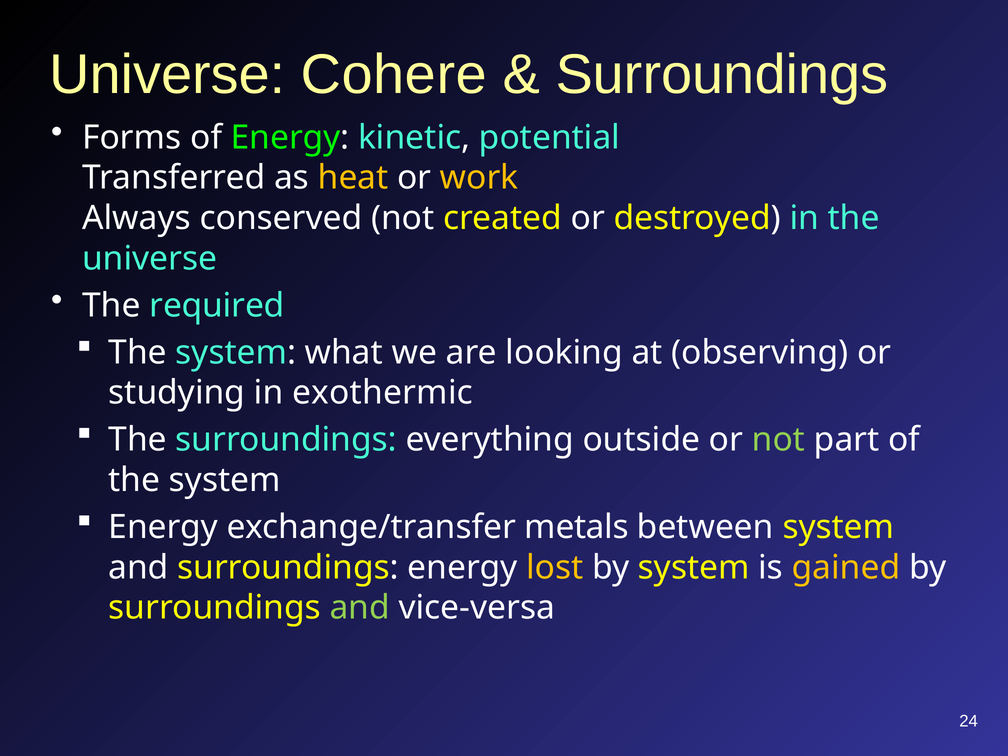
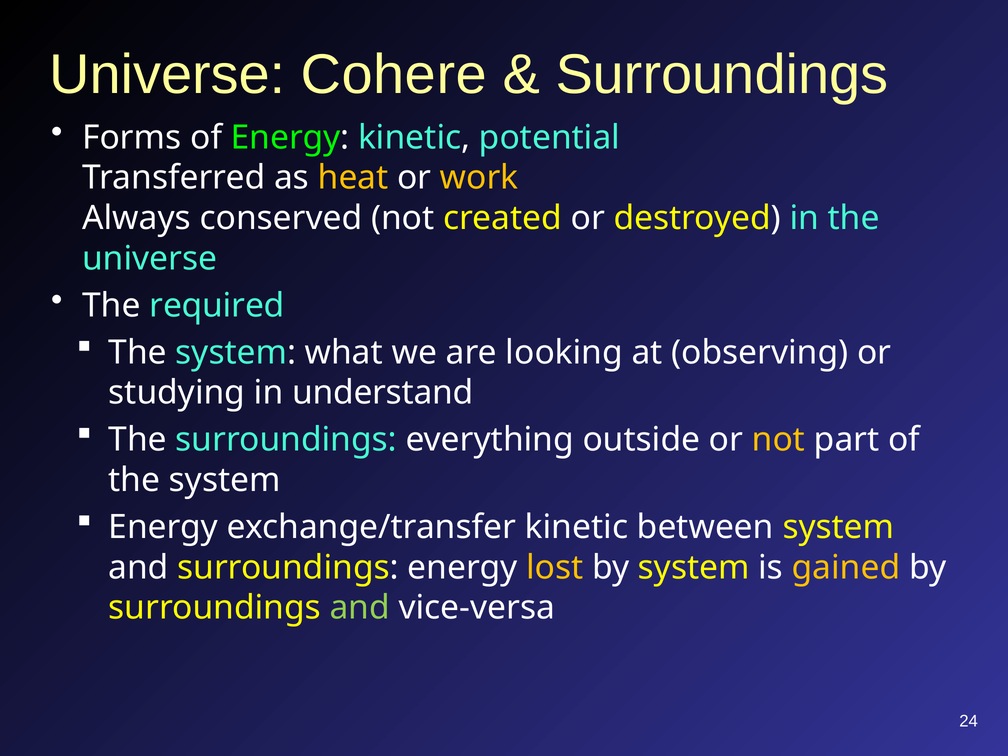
exothermic: exothermic -> understand (383, 393)
not colour: light green -> yellow (778, 440)
exchange/transfer metals: metals -> kinetic (577, 527)
